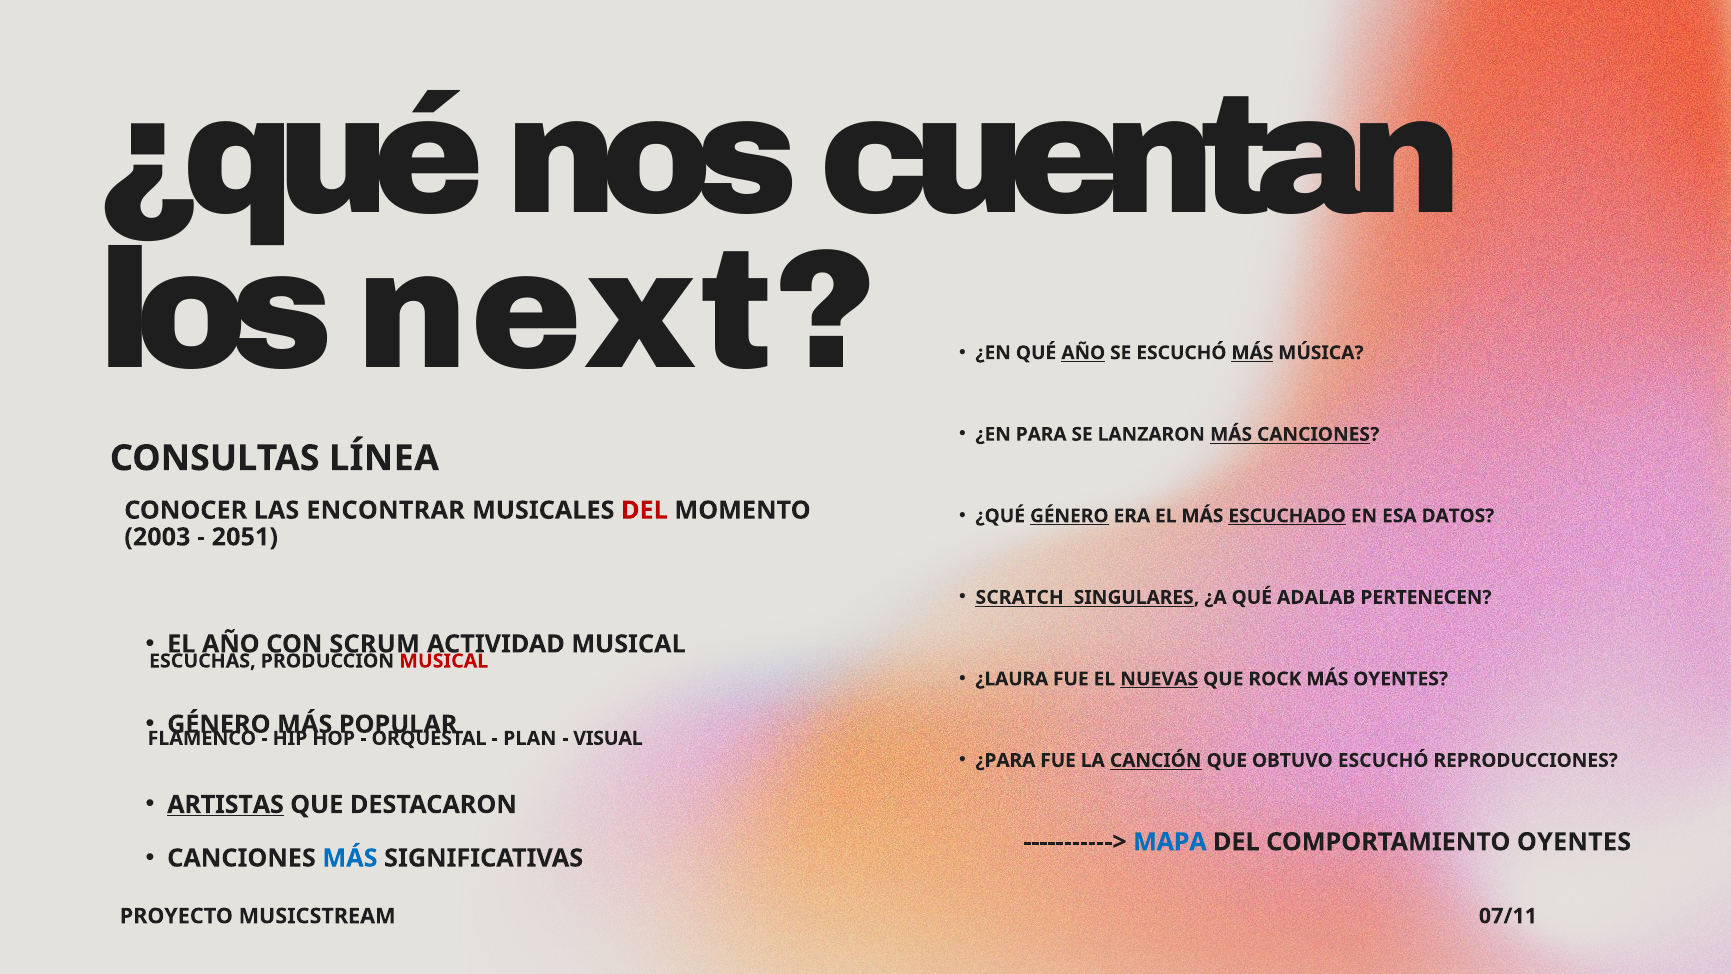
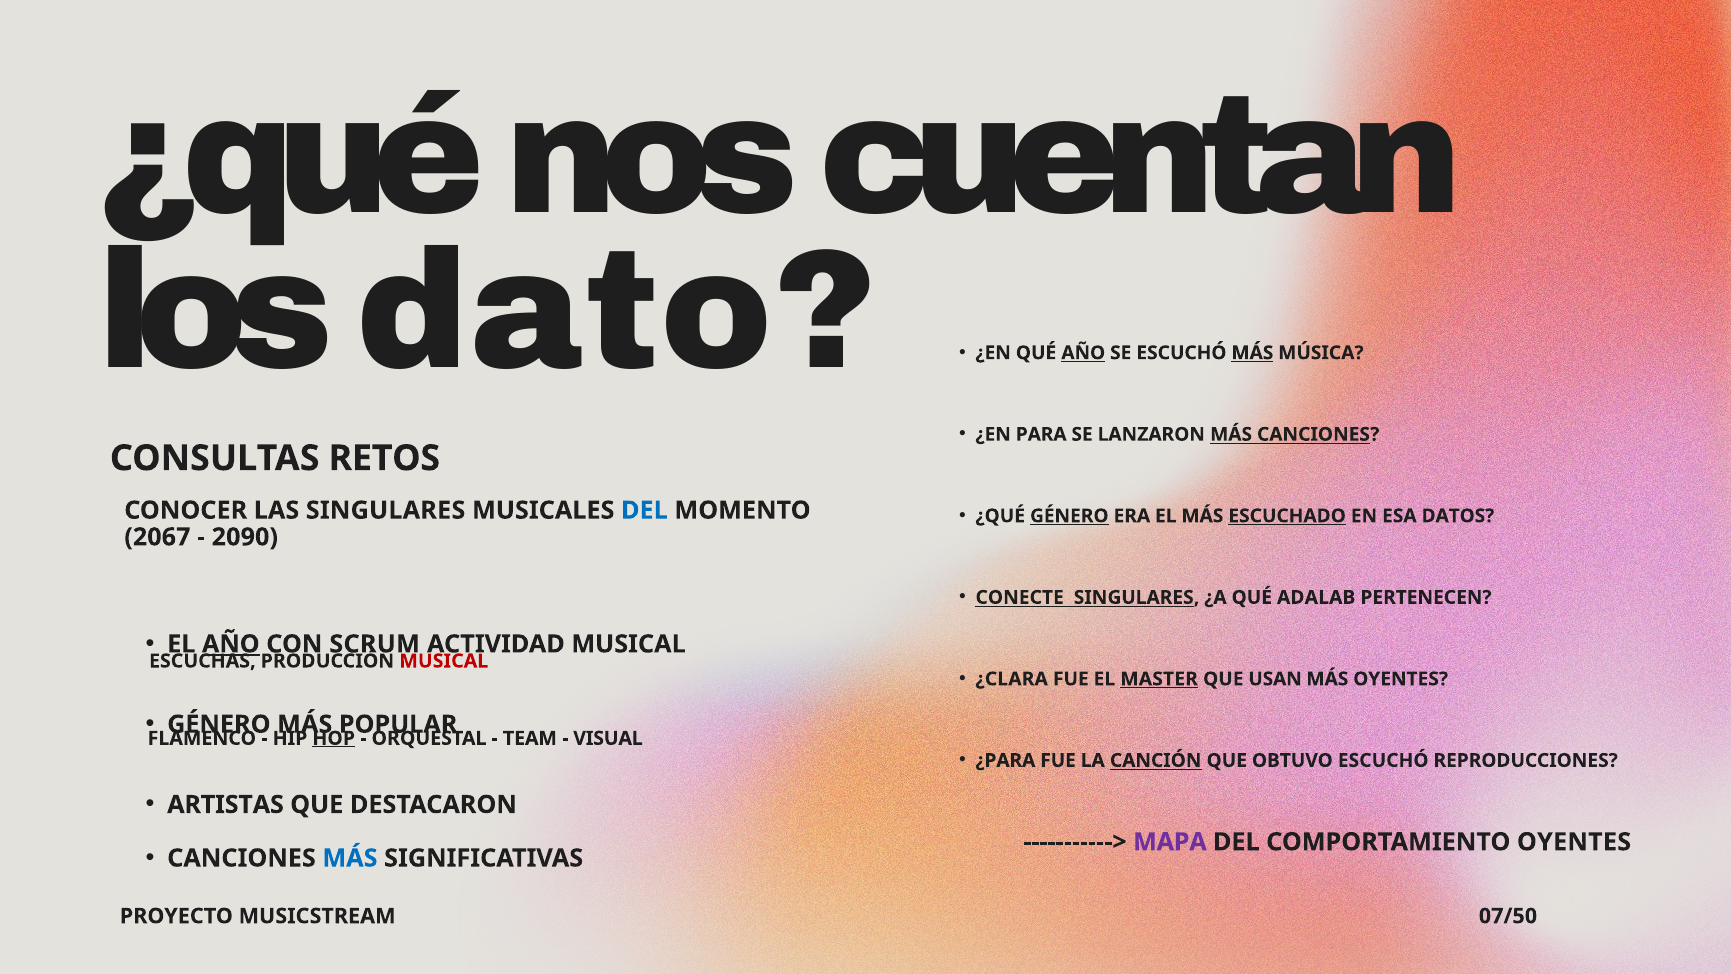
next: next -> dato (617, 312)
LÍNEA: LÍNEA -> RETOS (384, 458)
LAS ENCONTRAR: ENCONTRAR -> SINGULARES (386, 510)
DEL colour: red -> blue (644, 510)
2003: 2003 -> 2067 (157, 537)
2051: 2051 -> 2090 (245, 537)
SCRATCH: SCRATCH -> CONECTE (1020, 597)
AÑO underline: none -> present (231, 644)
¿LAURA: ¿LAURA -> ¿CLARA (1012, 679)
NUEVAS: NUEVAS -> MASTER (1159, 679)
ROCK: ROCK -> USAN (1275, 679)
HOP underline: none -> present (334, 738)
PLAN: PLAN -> TEAM (530, 738)
ARTISTAS underline: present -> none (226, 804)
MAPA colour: blue -> purple (1170, 842)
07/11: 07/11 -> 07/50 (1508, 916)
